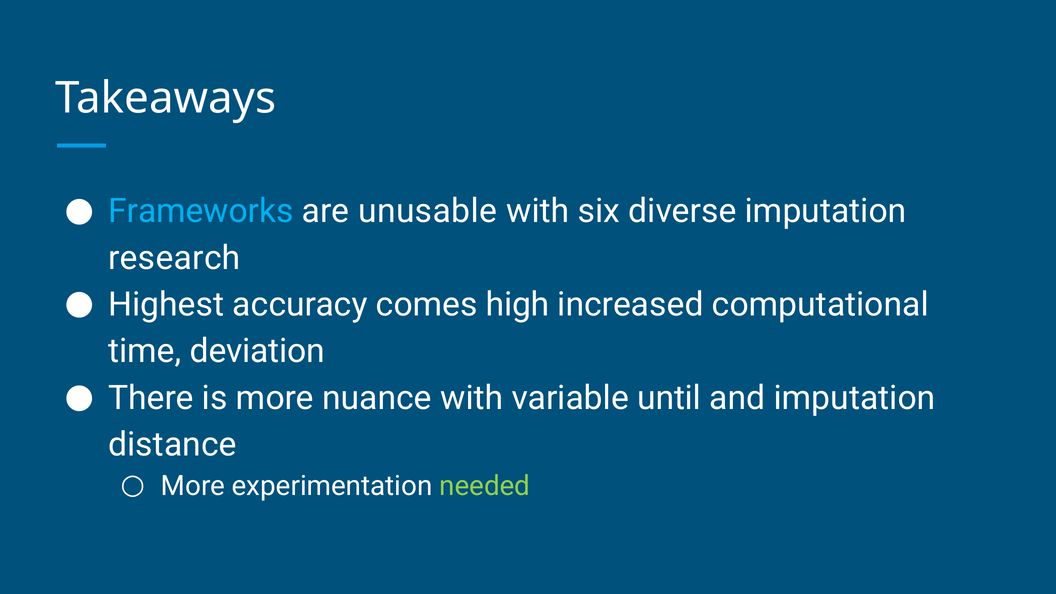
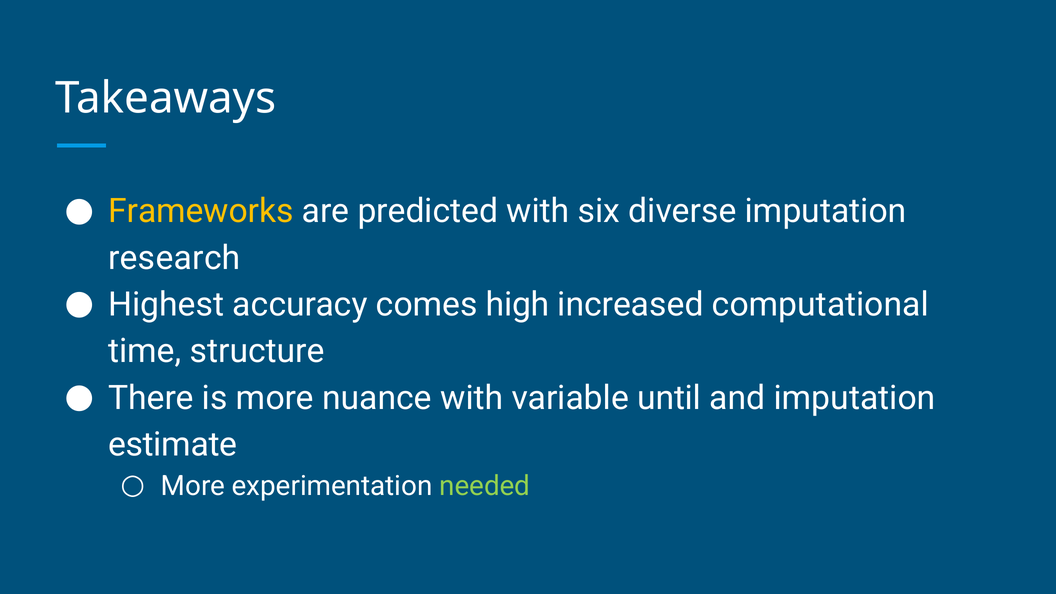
Frameworks colour: light blue -> yellow (201, 211)
unusable: unusable -> predicted (428, 211)
deviation: deviation -> structure (257, 351)
distance: distance -> estimate (173, 445)
